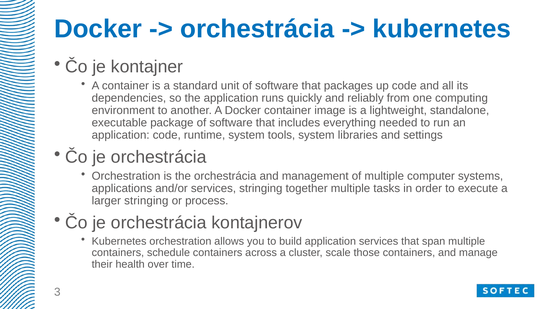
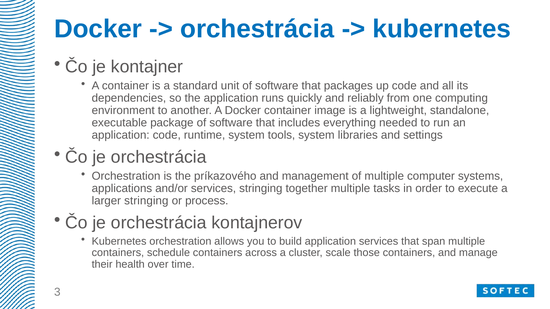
the orchestrácia: orchestrácia -> príkazového (225, 176)
